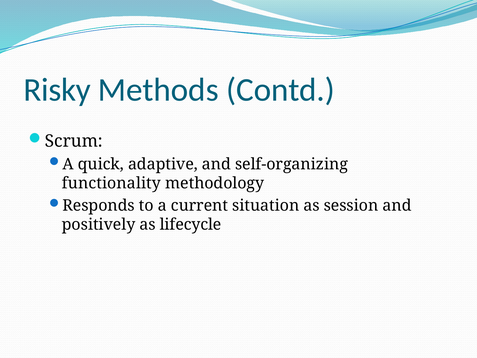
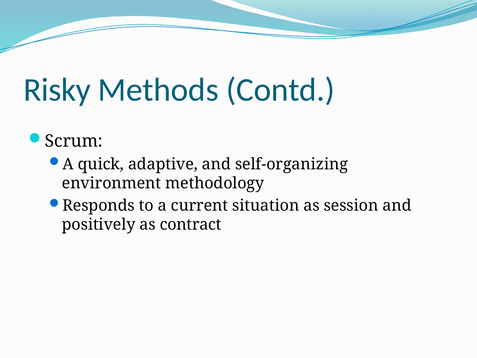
functionality: functionality -> environment (112, 183)
lifecycle: lifecycle -> contract (191, 225)
